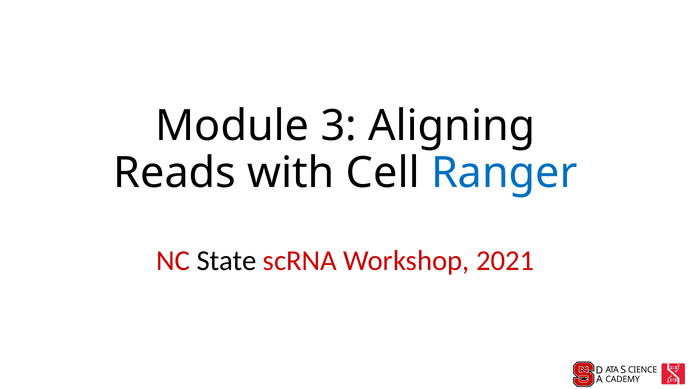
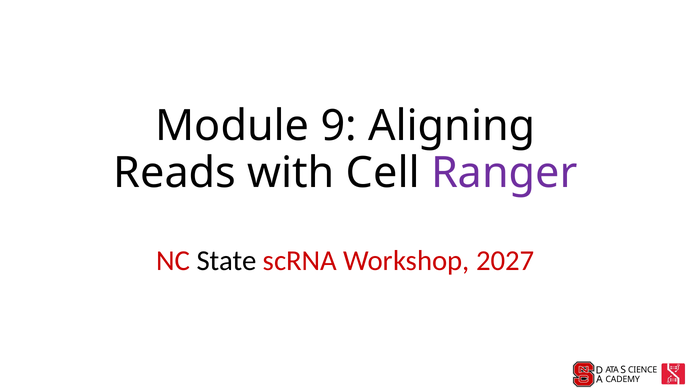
3: 3 -> 9 (339, 126)
Ranger colour: blue -> purple (504, 173)
2021: 2021 -> 2027 (505, 261)
